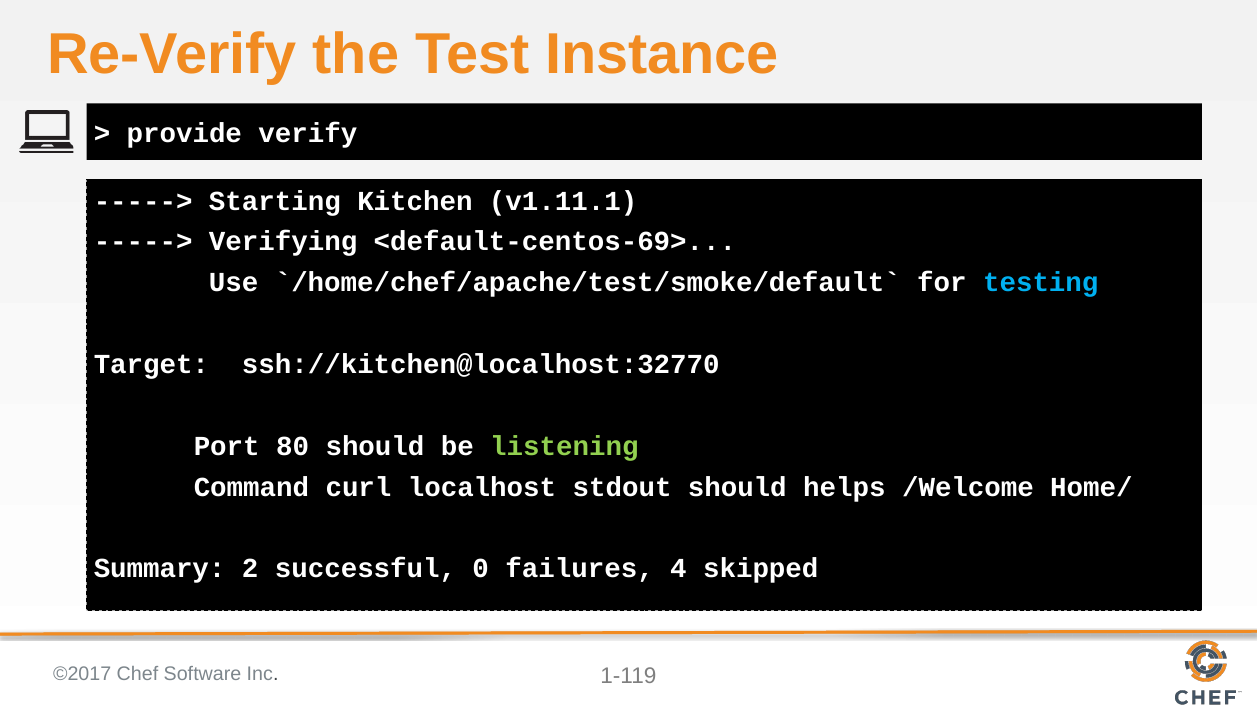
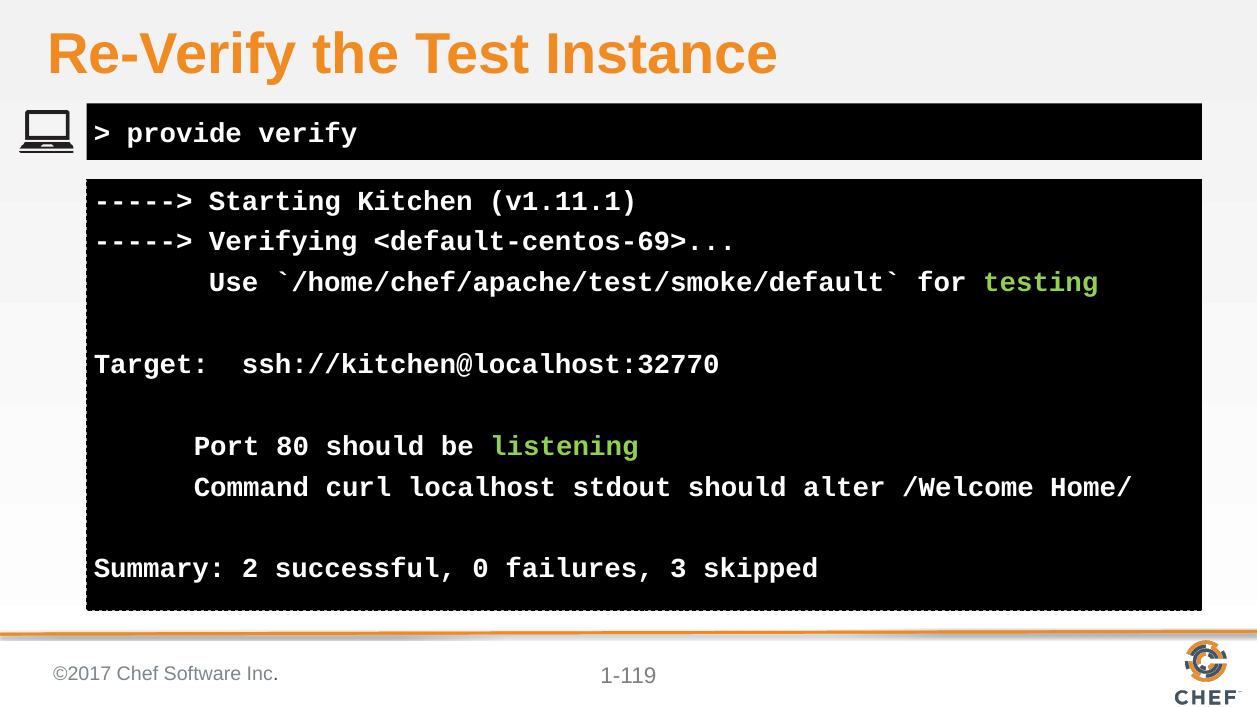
testing colour: light blue -> light green (1041, 283)
helps: helps -> alter (844, 487)
4: 4 -> 3 (678, 569)
